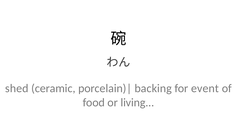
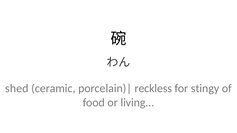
backing: backing -> reckless (153, 89)
event: event -> stingy (205, 89)
